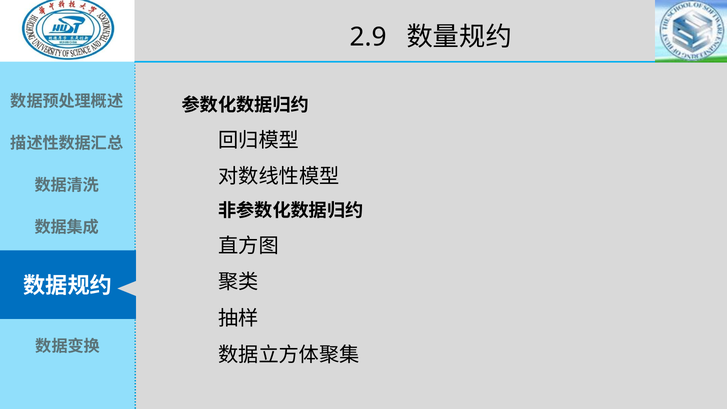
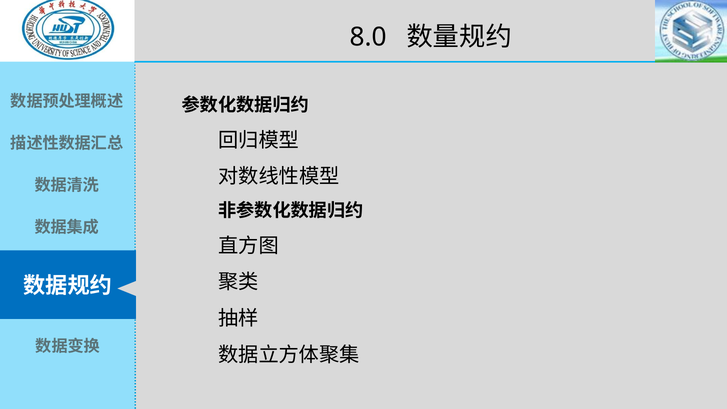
2.9: 2.9 -> 8.0 (368, 37)
